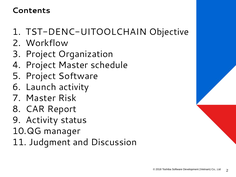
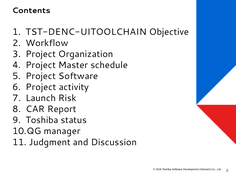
Launch: Launch -> Project (41, 87)
Master: Master -> Launch (41, 98)
Activity: Activity -> Toshiba (42, 120)
